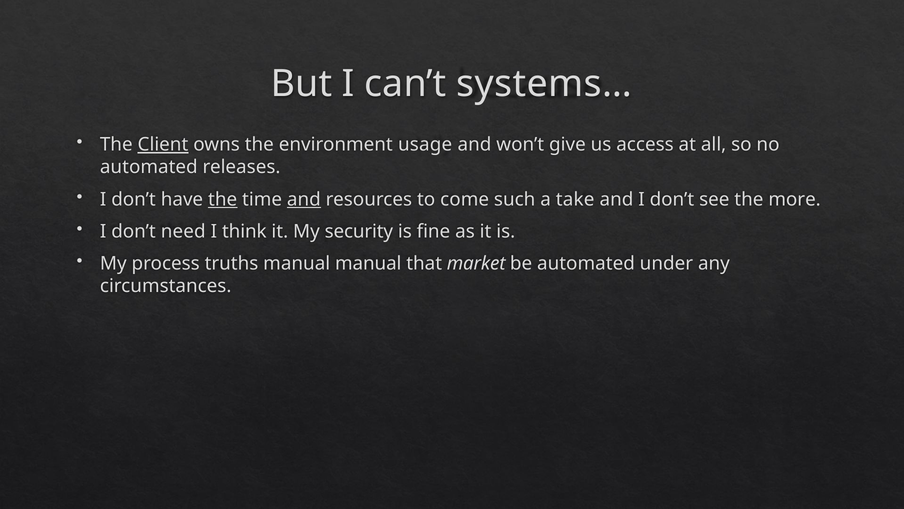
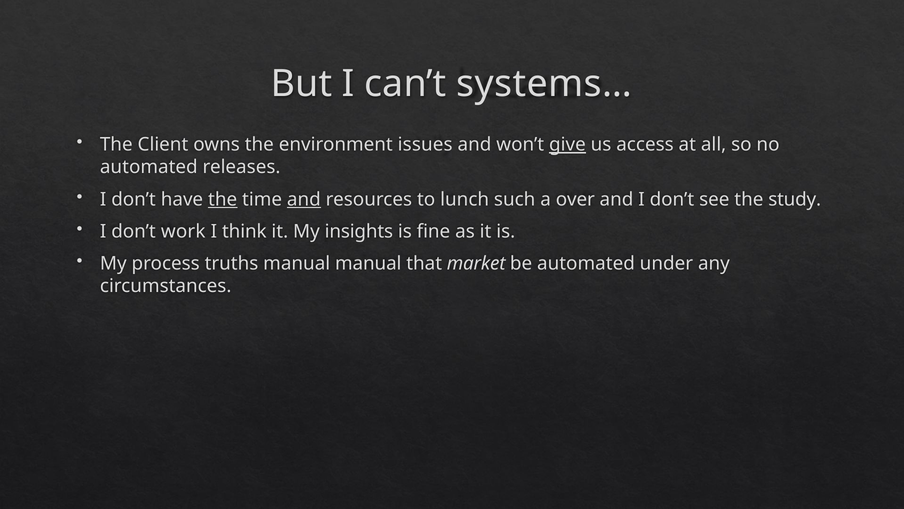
Client underline: present -> none (163, 144)
usage: usage -> issues (425, 144)
give underline: none -> present (567, 144)
come: come -> lunch (465, 199)
take: take -> over (575, 199)
more: more -> study (795, 199)
need: need -> work (183, 231)
security: security -> insights (359, 231)
